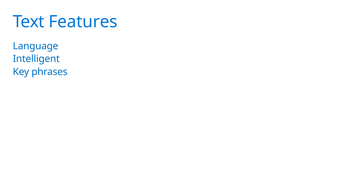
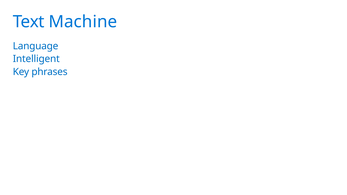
Features: Features -> Machine (83, 22)
